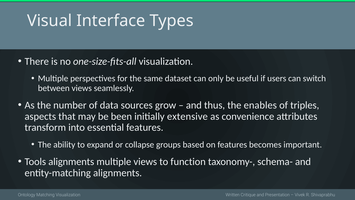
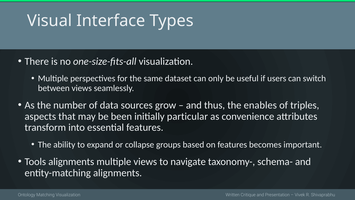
extensive: extensive -> particular (187, 116)
function: function -> navigate (188, 161)
